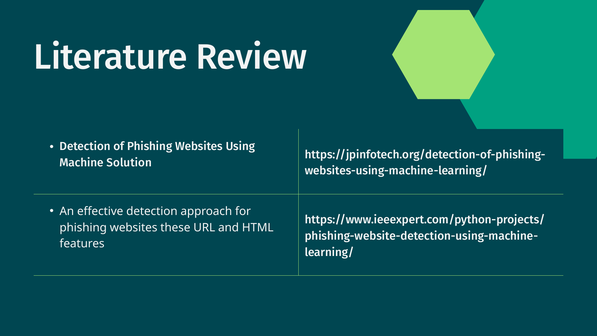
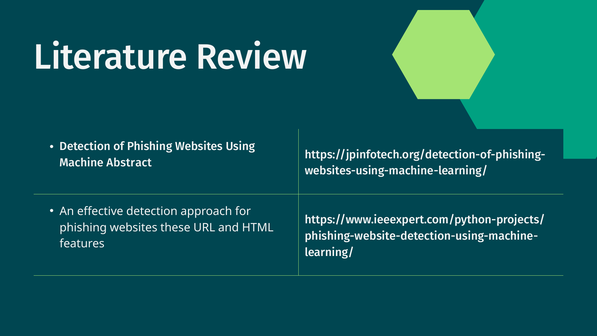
Solution: Solution -> Abstract (129, 163)
